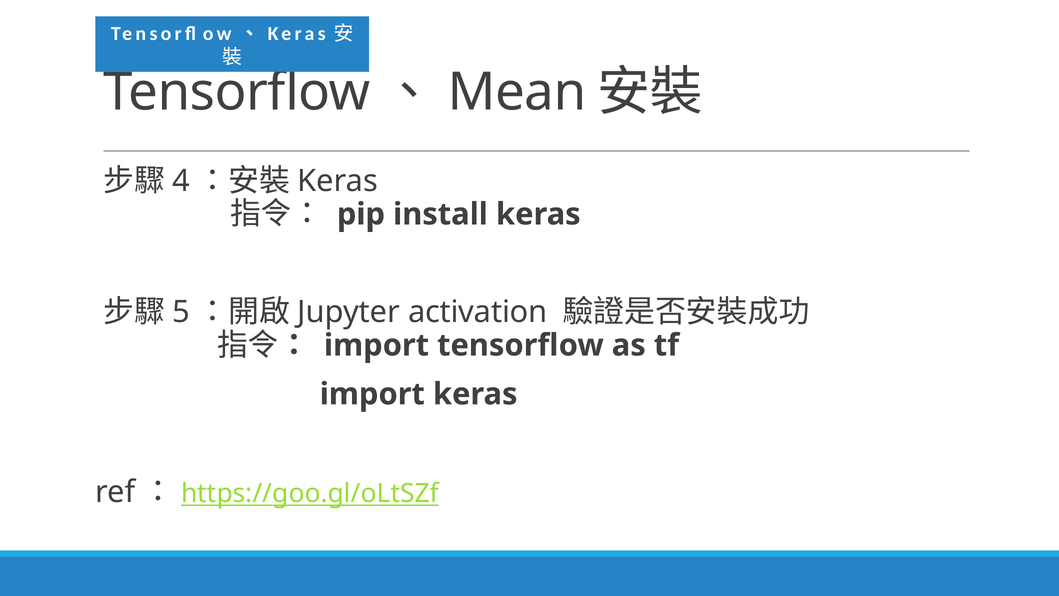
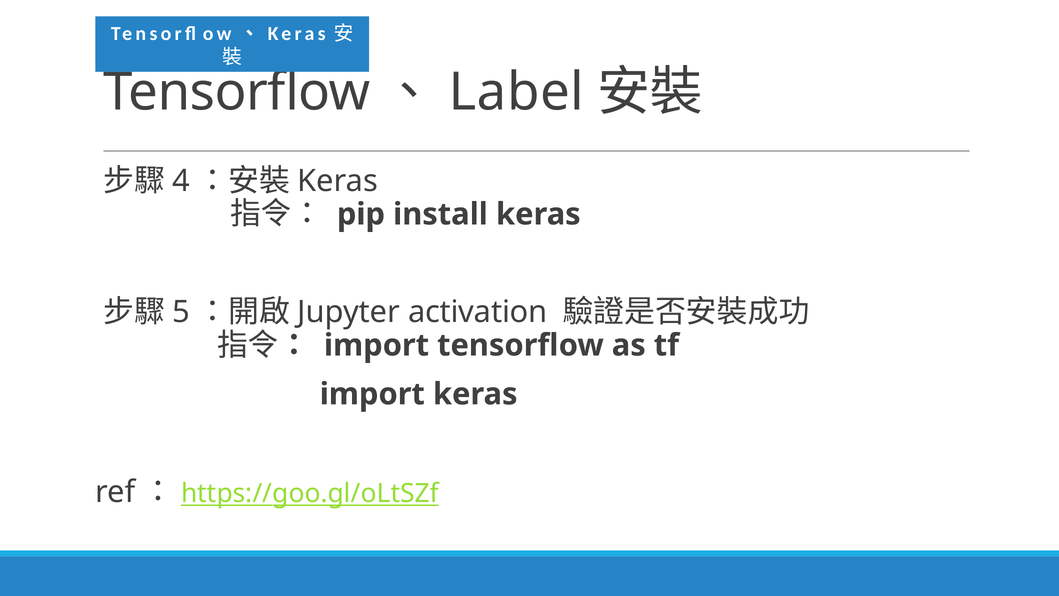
Mean: Mean -> Label (516, 92)
